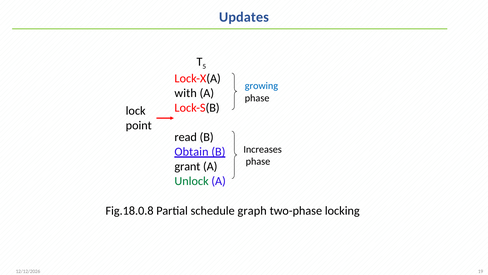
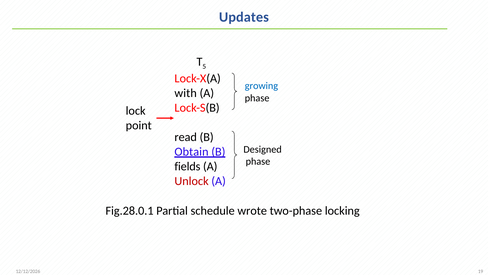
Increases: Increases -> Designed (263, 149)
grant: grant -> fields (187, 166)
Unlock colour: green -> red (192, 181)
Fig.18.0.8: Fig.18.0.8 -> Fig.28.0.1 (130, 210)
graph: graph -> wrote (252, 210)
